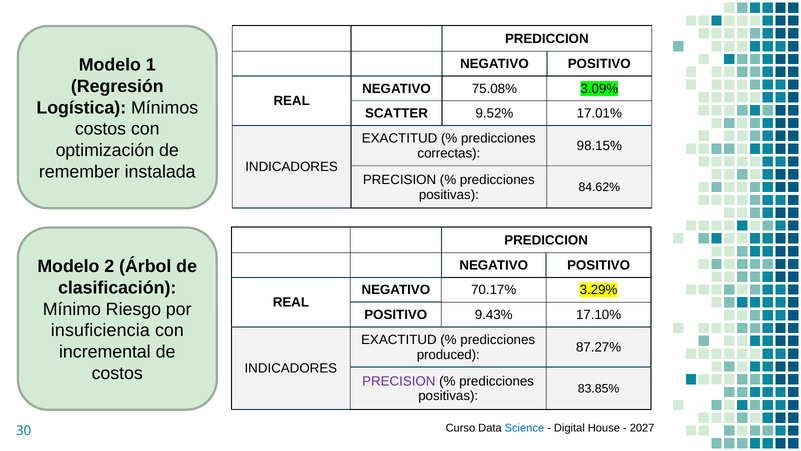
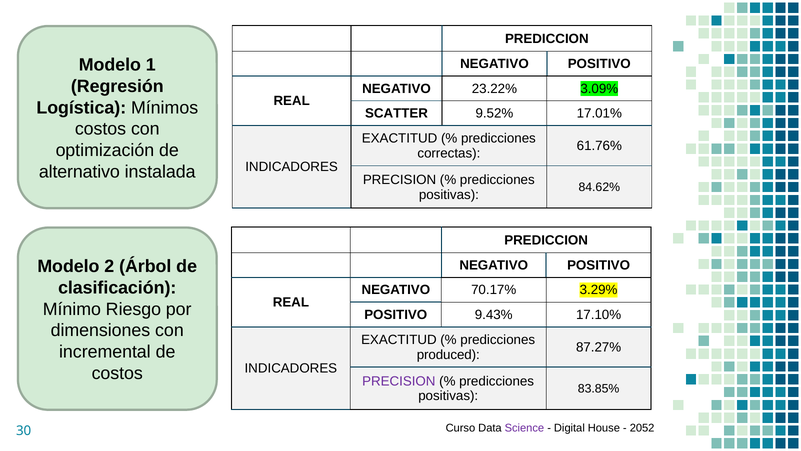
75.08%: 75.08% -> 23.22% (494, 89)
98.15%: 98.15% -> 61.76% (599, 146)
remember: remember -> alternativo (79, 172)
insuficiencia: insuficiencia -> dimensiones (100, 330)
Science colour: blue -> purple (524, 428)
2027: 2027 -> 2052 (642, 428)
